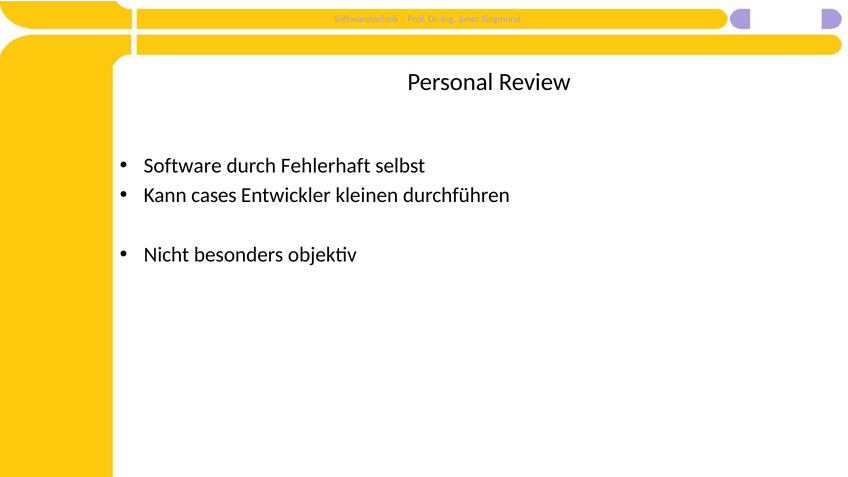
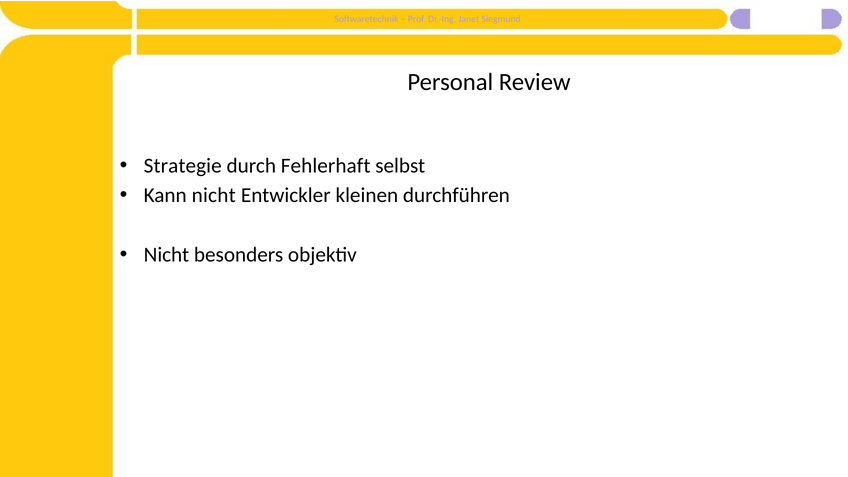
Software: Software -> Strategie (183, 166)
Kann cases: cases -> nicht (214, 195)
